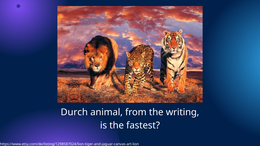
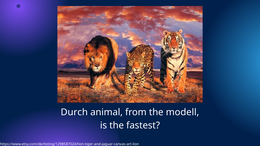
writing: writing -> modell (183, 112)
